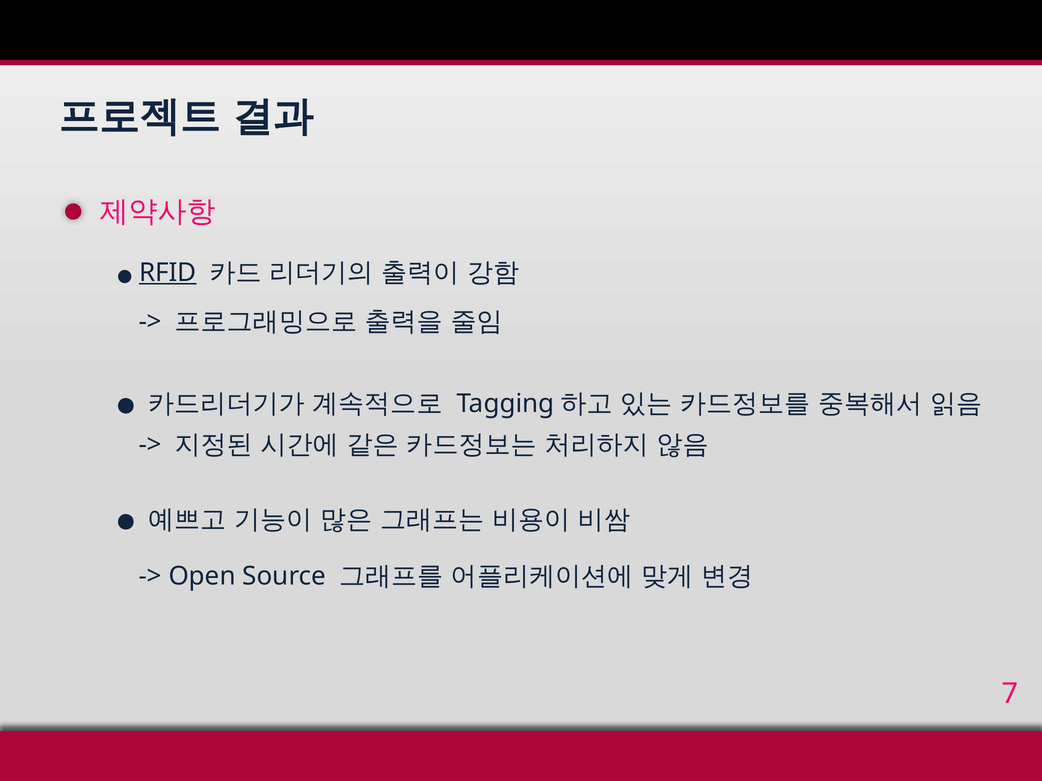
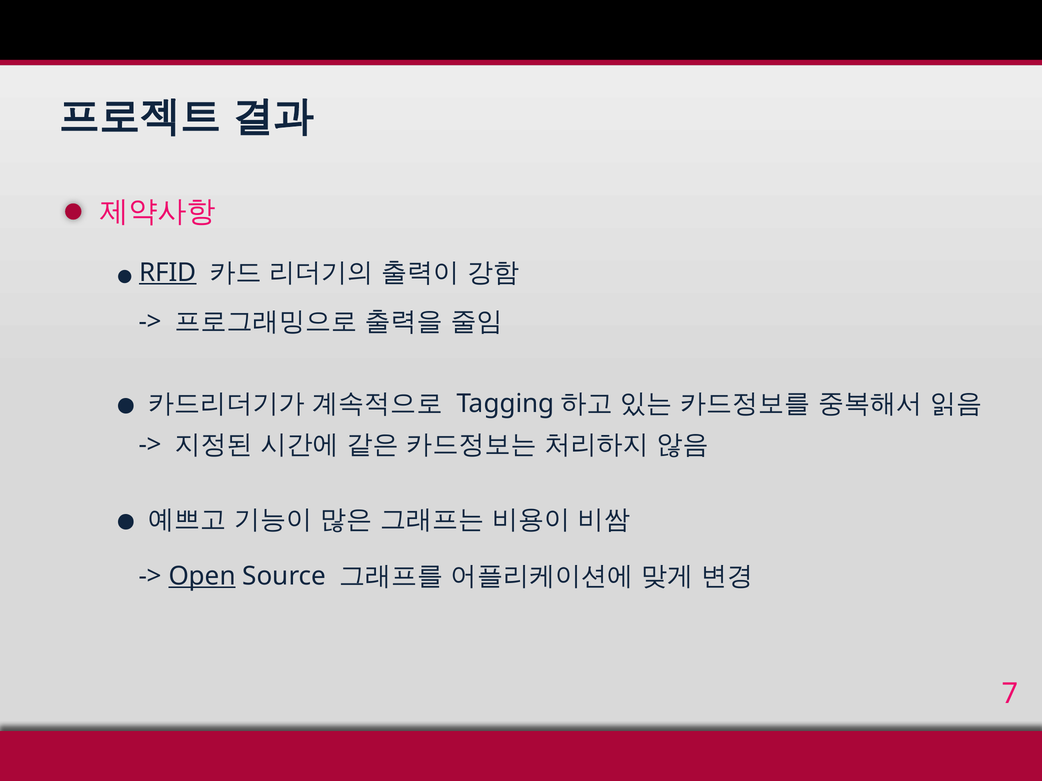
Open underline: none -> present (202, 576)
